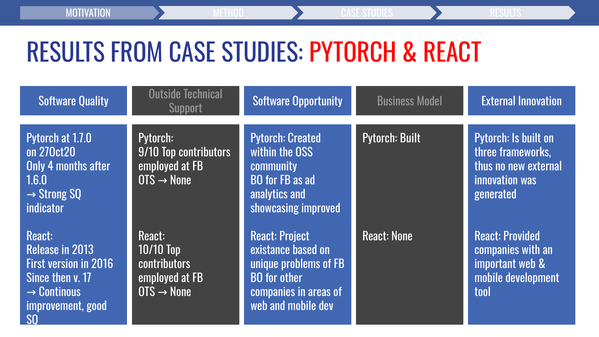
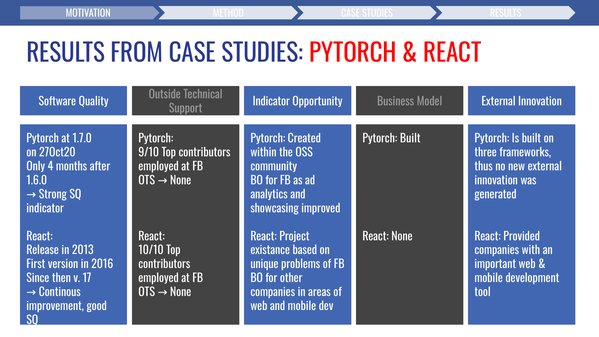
Software: Software -> Indicator (271, 102)
